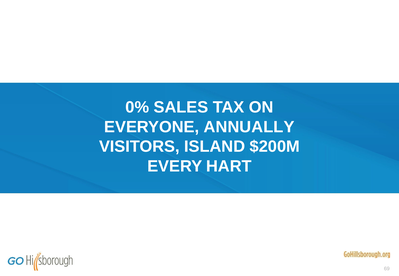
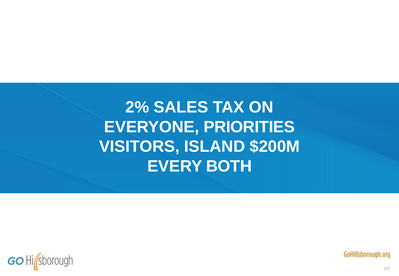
0%: 0% -> 2% (137, 107)
ANNUALLY: ANNUALLY -> PRIORITIES (249, 127)
HART: HART -> BOTH (229, 166)
